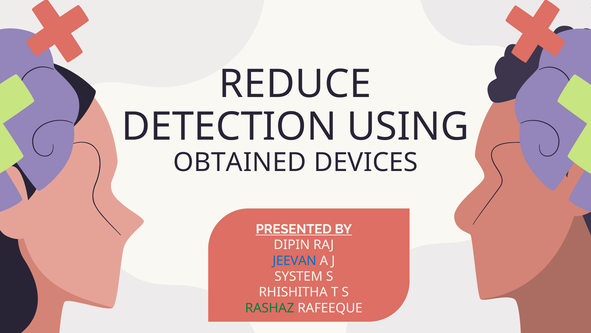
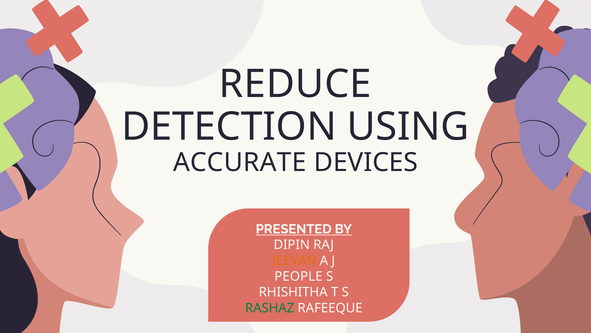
OBTAINED: OBTAINED -> ACCURATE (240, 162)
JEEVAN colour: blue -> orange (295, 260)
SYSTEM: SYSTEM -> PEOPLE (298, 276)
